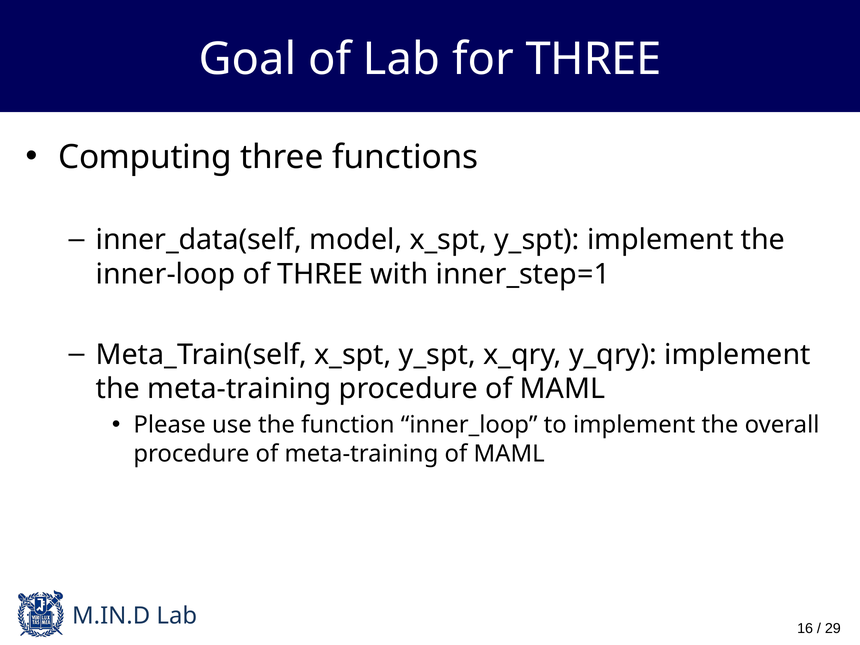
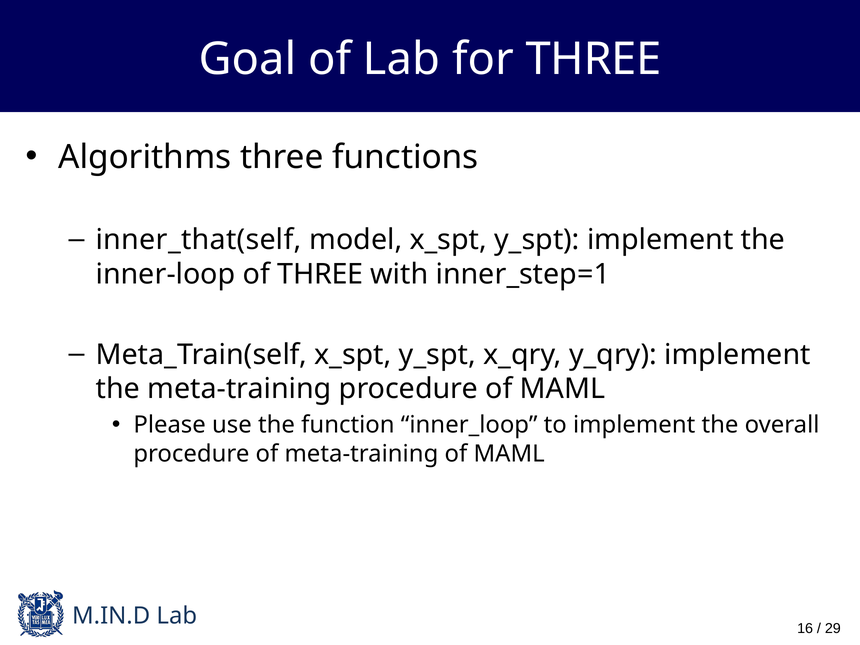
Computing: Computing -> Algorithms (145, 157)
inner_data(self: inner_data(self -> inner_that(self (199, 240)
